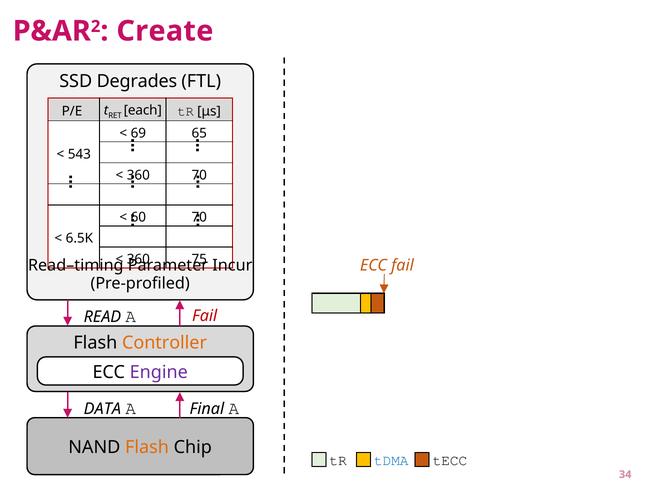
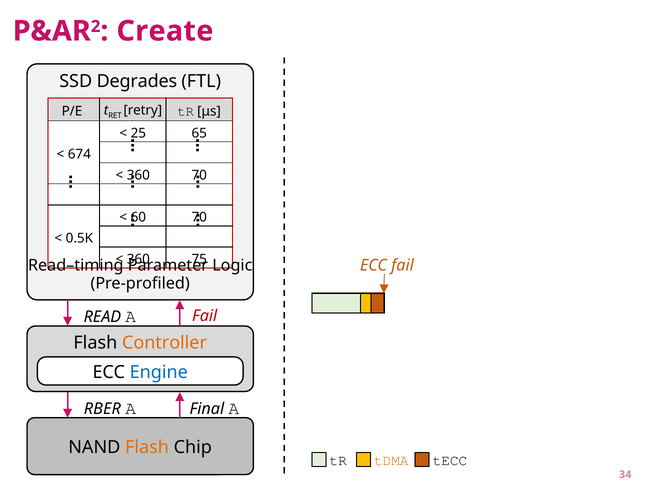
each: each -> retry (143, 111)
69: 69 -> 25 (138, 133)
543: 543 -> 674 (79, 154)
6.5K: 6.5K -> 0.5K (79, 238)
Incur: Incur -> Logic (232, 265)
Engine colour: purple -> blue (159, 372)
DATA: DATA -> RBER (102, 409)
tDMA colour: blue -> orange (391, 460)
